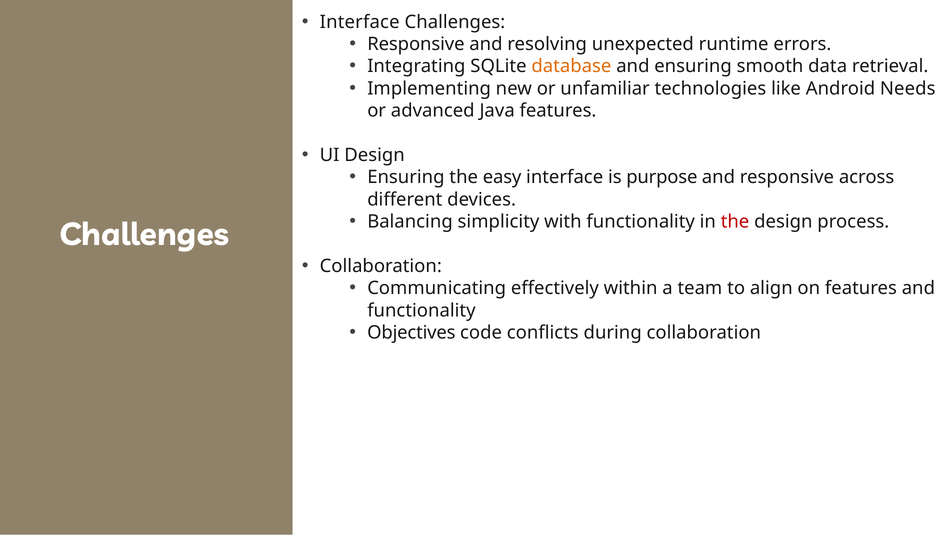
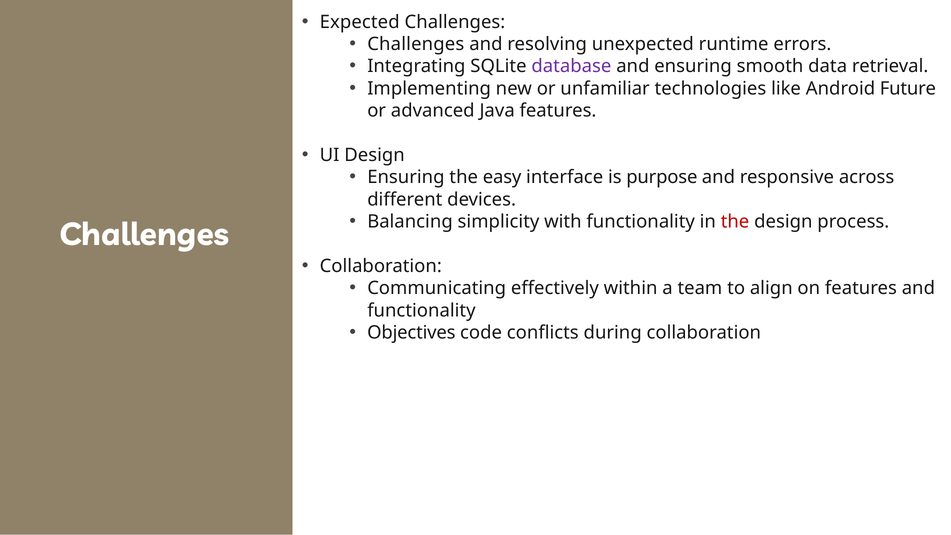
Interface: Interface -> Expected (360, 22)
Responsive: Responsive -> Challenges (416, 44)
database colour: orange -> purple (571, 66)
Needs: Needs -> Future (908, 89)
